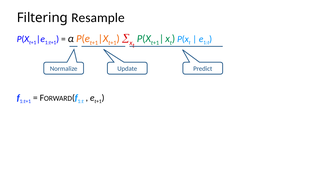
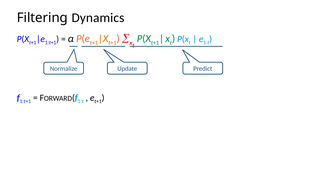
Resample: Resample -> Dynamics (98, 18)
